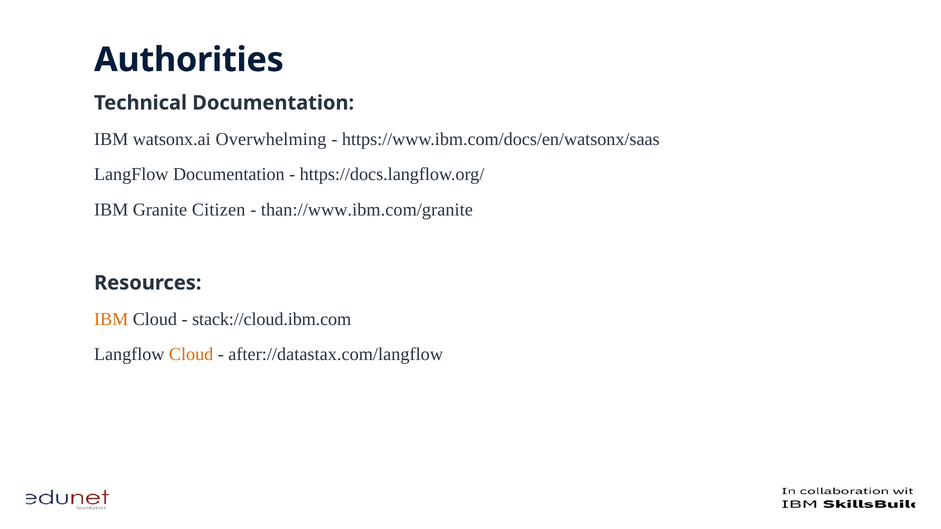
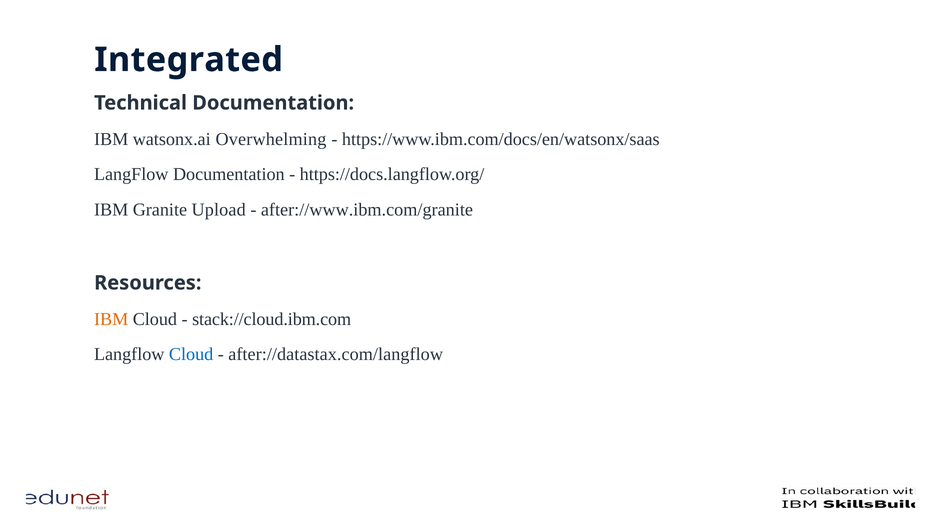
Authorities: Authorities -> Integrated (189, 60)
Citizen: Citizen -> Upload (219, 210)
than://www.ibm.com/granite: than://www.ibm.com/granite -> after://www.ibm.com/granite (367, 210)
Cloud colour: orange -> blue (191, 355)
